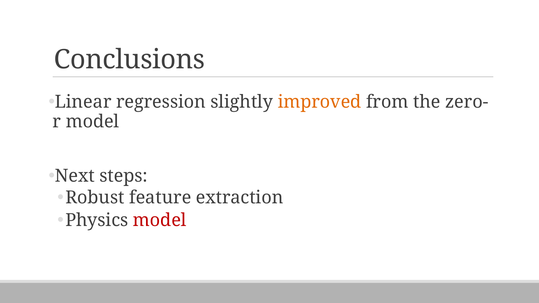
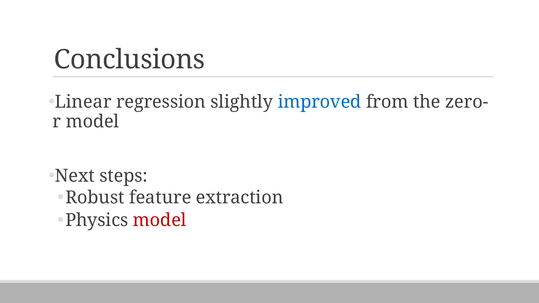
improved colour: orange -> blue (320, 102)
